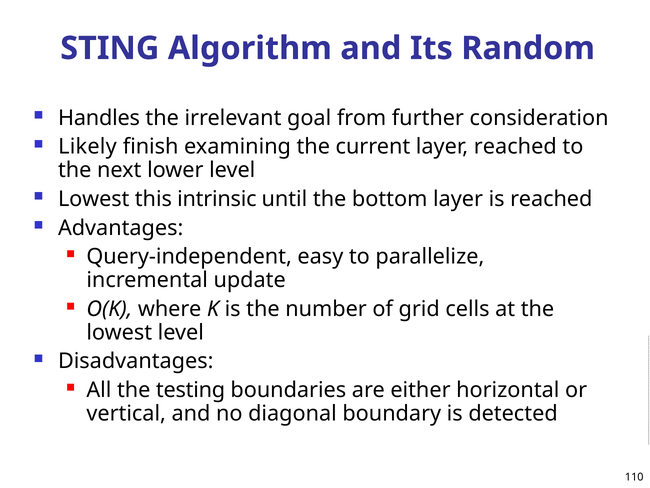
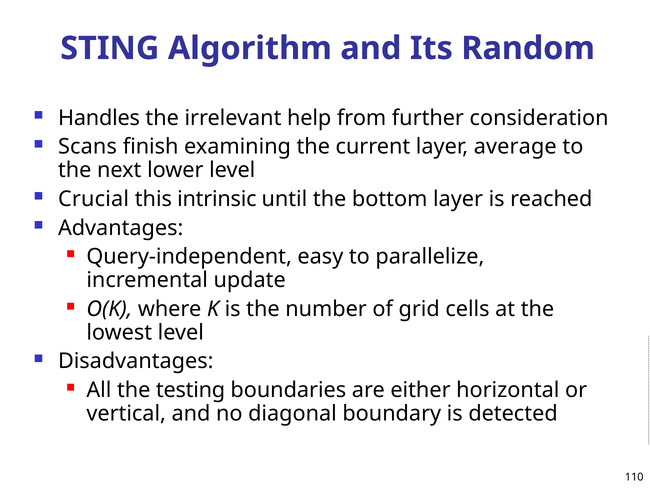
goal: goal -> help (309, 118)
Likely: Likely -> Scans (87, 147)
layer reached: reached -> average (515, 147)
Lowest: Lowest -> Crucial (94, 199)
